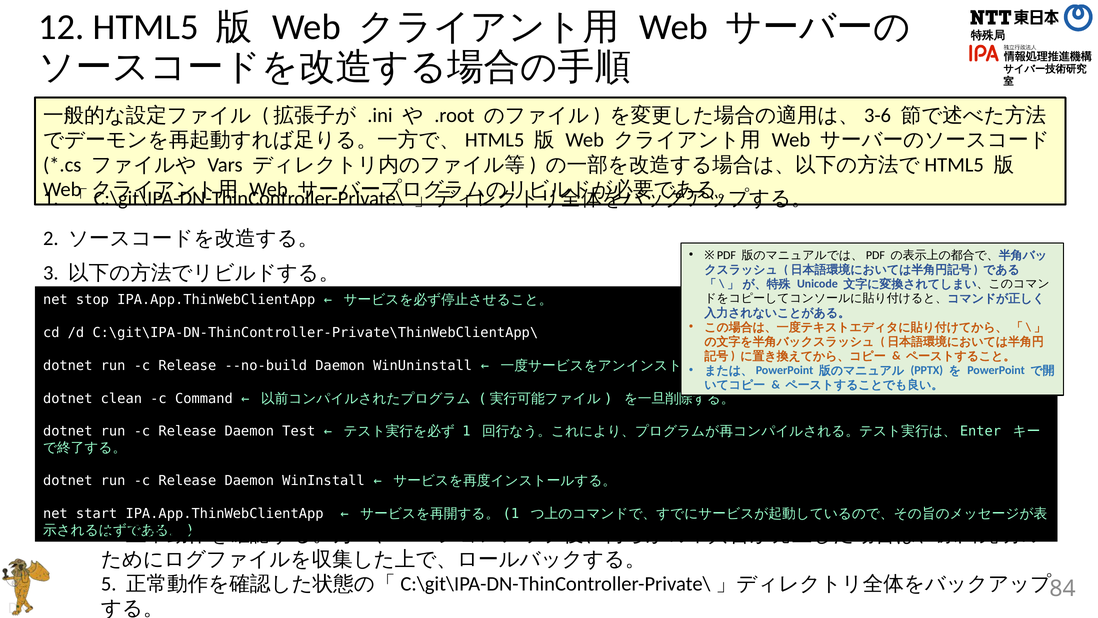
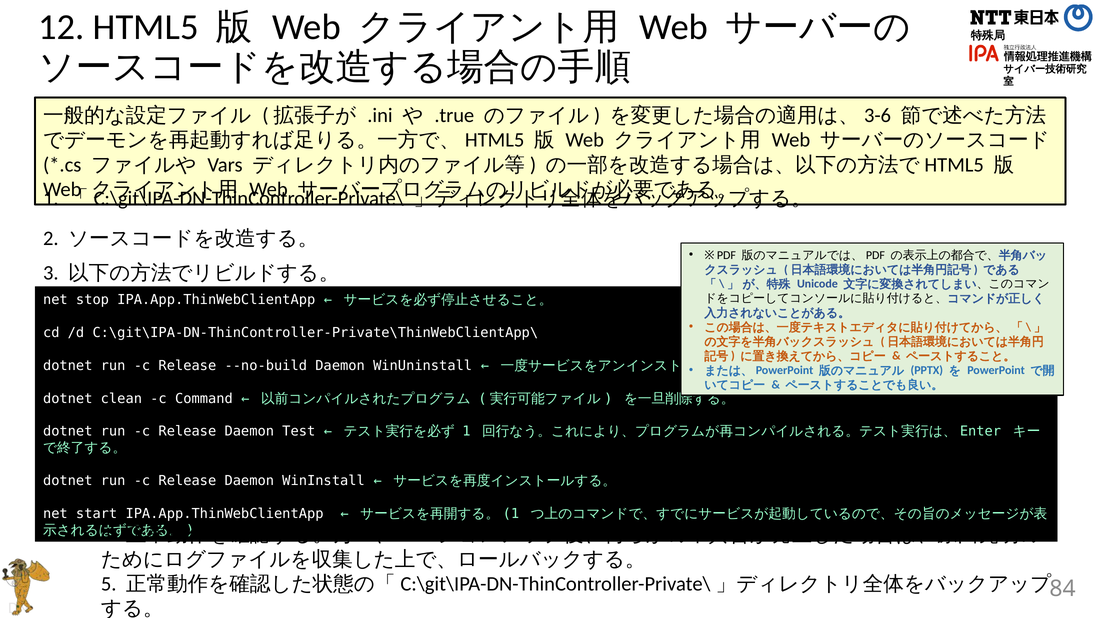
.root: .root -> .true (454, 115)
